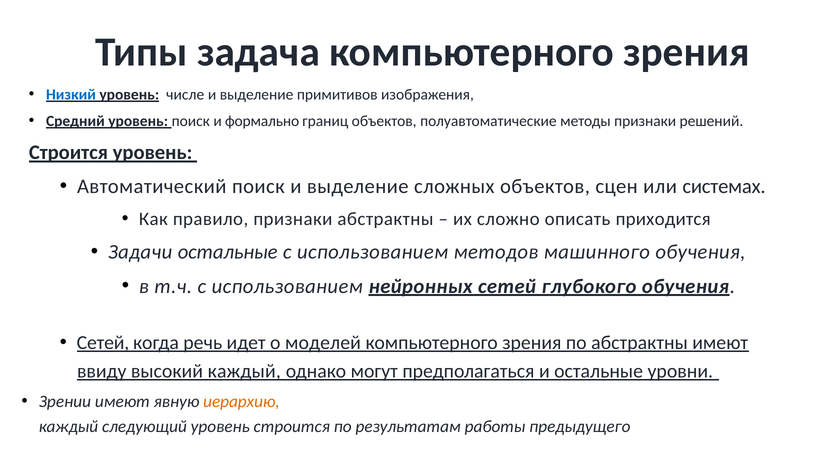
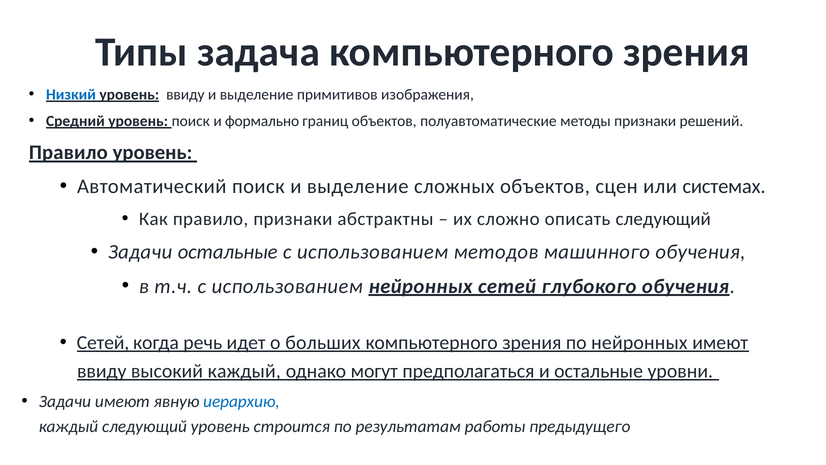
уровень числе: числе -> ввиду (185, 94)
Строится: Строится -> Правило (68, 152)
описать приходится: приходится -> следующий (663, 219)
моделей: моделей -> больших (323, 342)
по абстрактны: абстрактны -> нейронных (639, 342)
Зрении: Зрении -> Задачи (65, 401)
иерархию colour: orange -> blue (241, 401)
